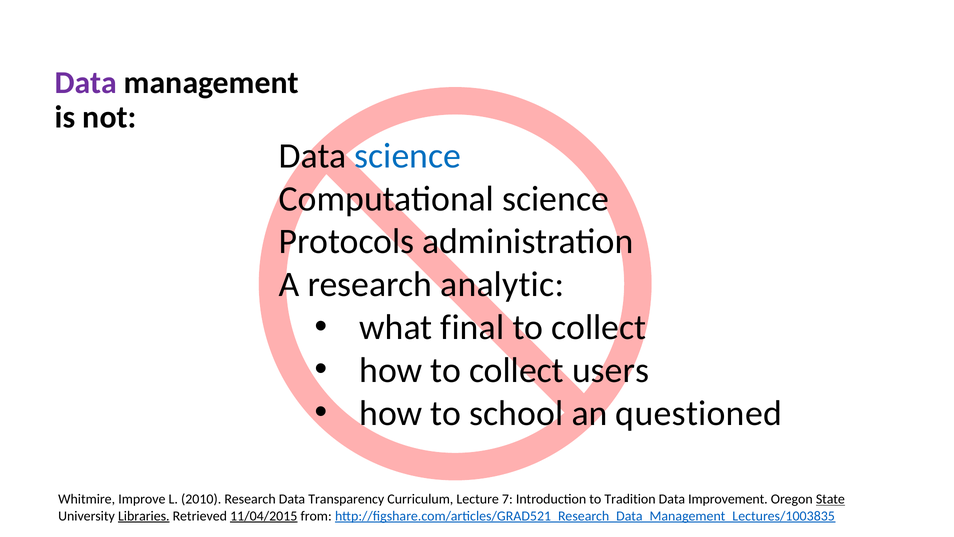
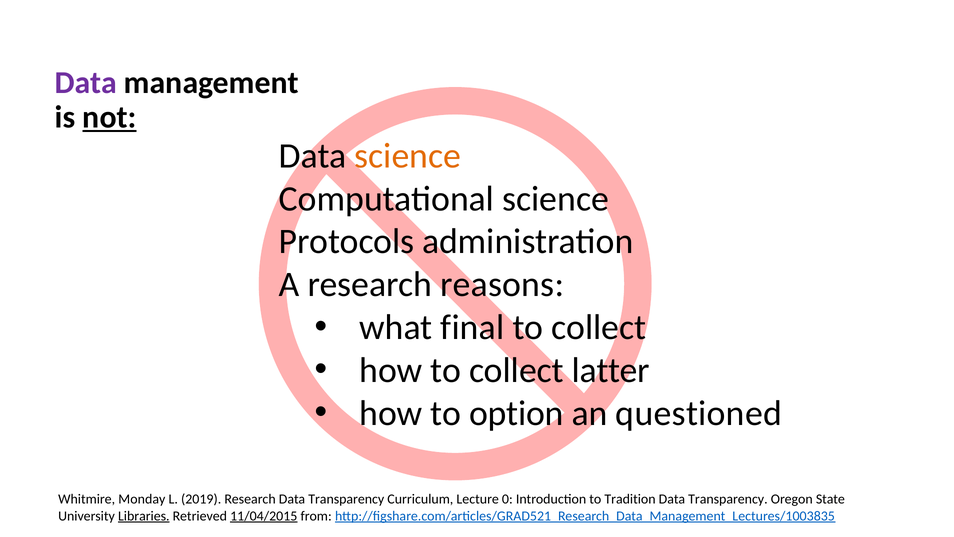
not underline: none -> present (109, 117)
science colour: blue -> orange (408, 156)
analytic: analytic -> reasons (502, 284)
users: users -> latter (611, 370)
school: school -> option (516, 413)
Improve: Improve -> Monday (142, 499)
2010: 2010 -> 2019 (201, 499)
7: 7 -> 0 (507, 499)
Improvement: Improvement -> Transparency (728, 499)
State underline: present -> none (830, 499)
